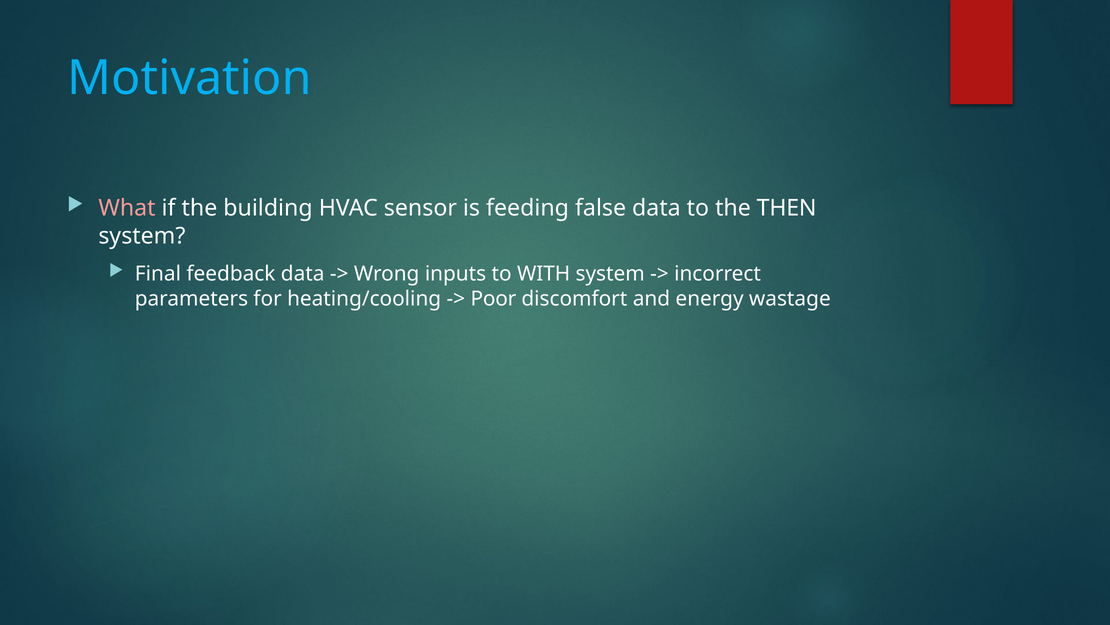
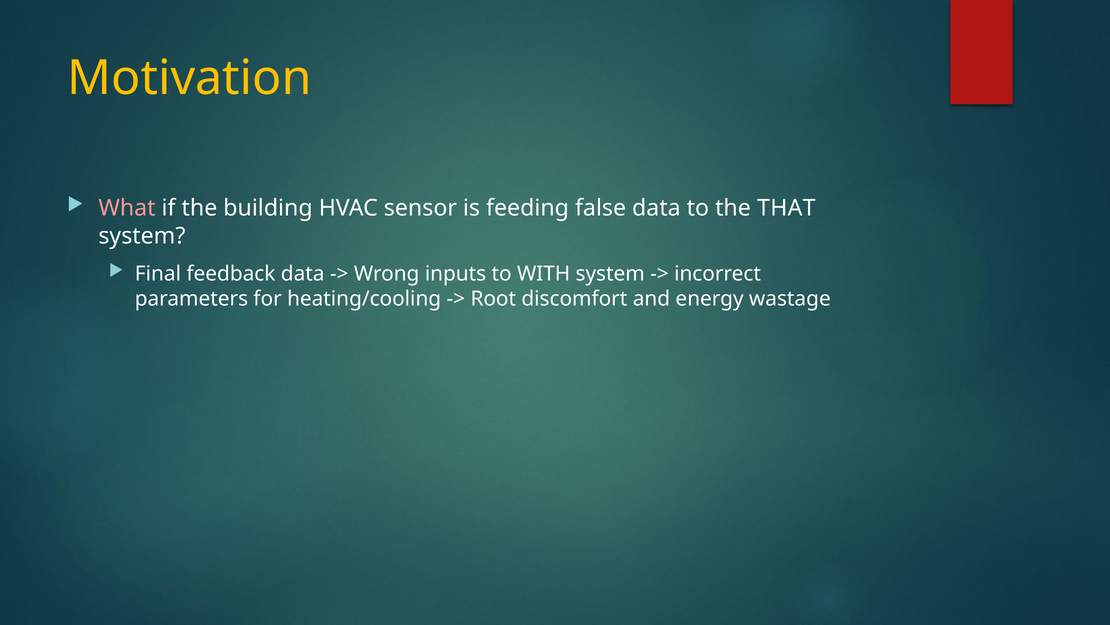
Motivation colour: light blue -> yellow (190, 78)
THEN: THEN -> THAT (786, 208)
Poor: Poor -> Root (493, 298)
